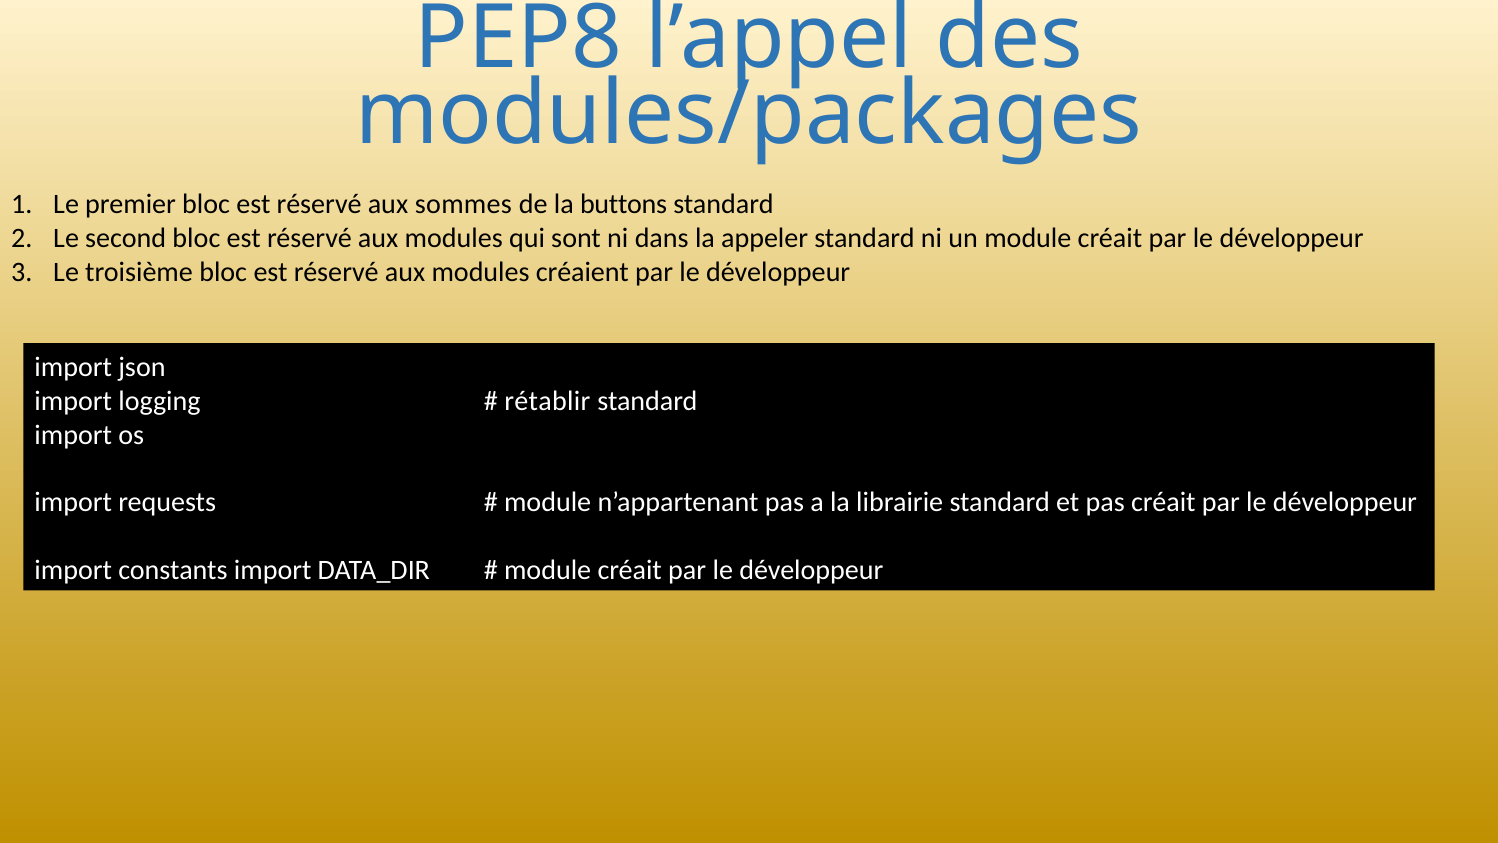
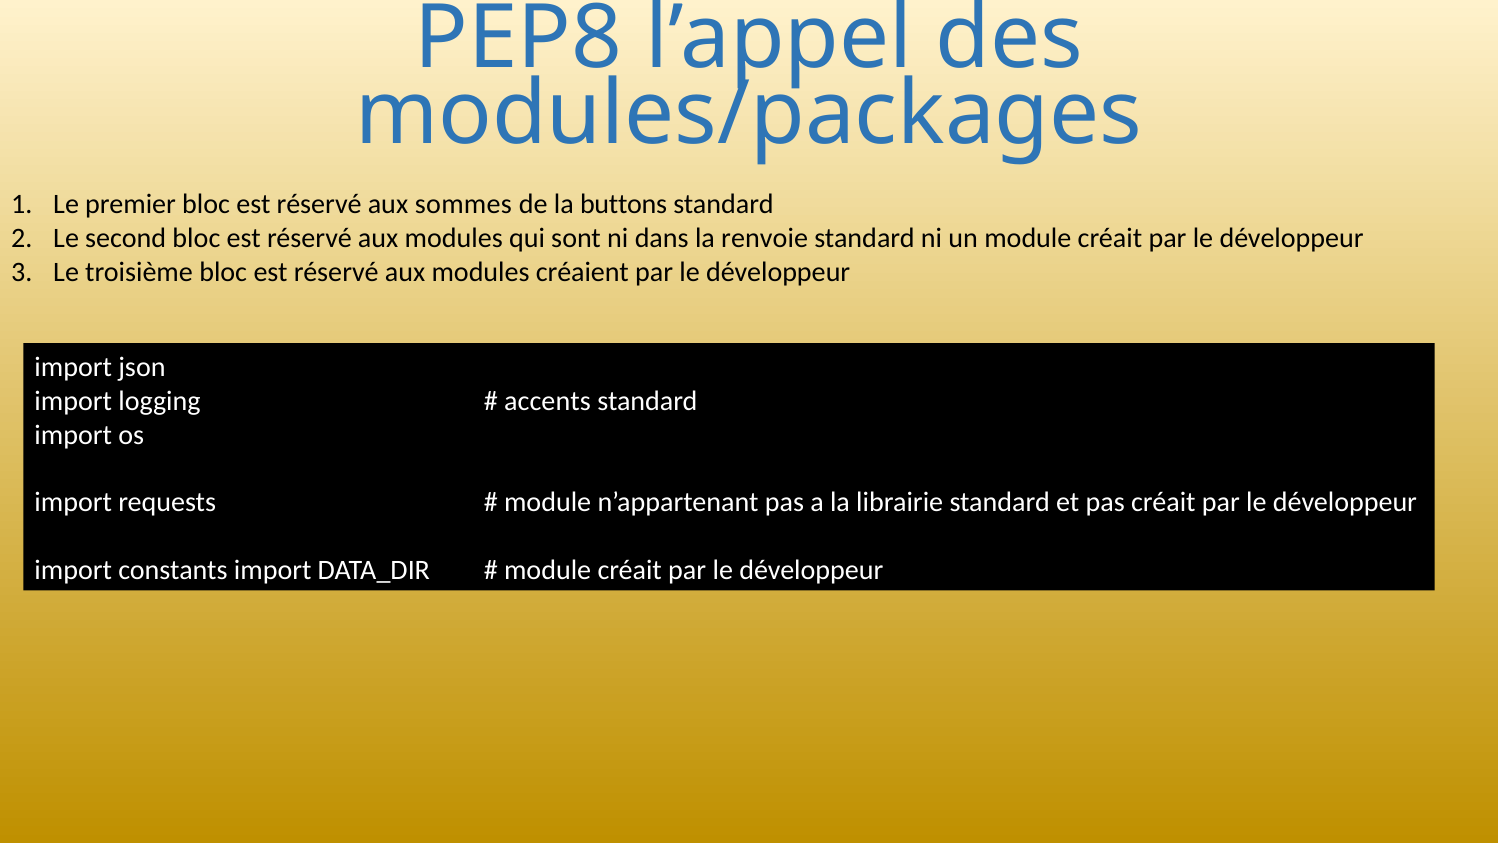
appeler: appeler -> renvoie (765, 238)
rétablir: rétablir -> accents (547, 401)
